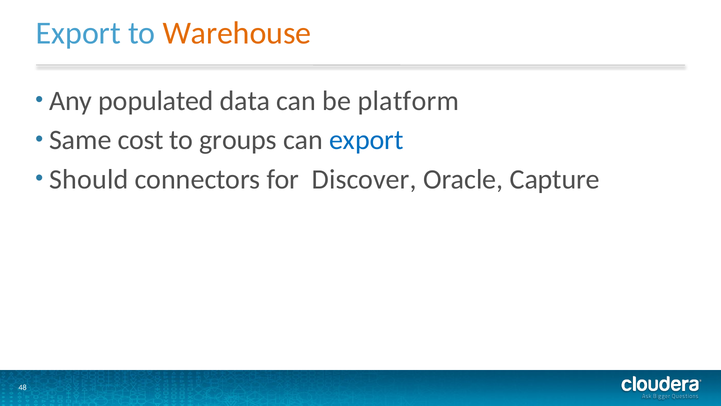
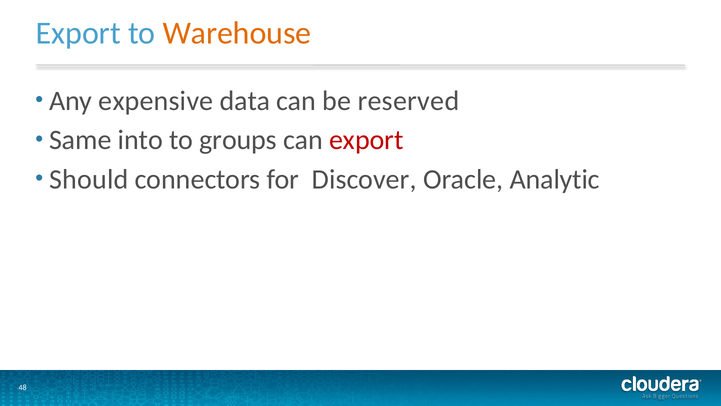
populated: populated -> expensive (156, 101)
platform: platform -> reserved (408, 101)
cost: cost -> into (140, 140)
export colour: blue -> red (366, 140)
Capture: Capture -> Analytic (555, 179)
